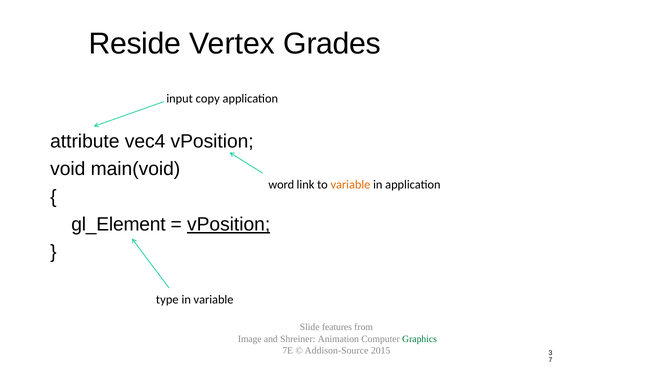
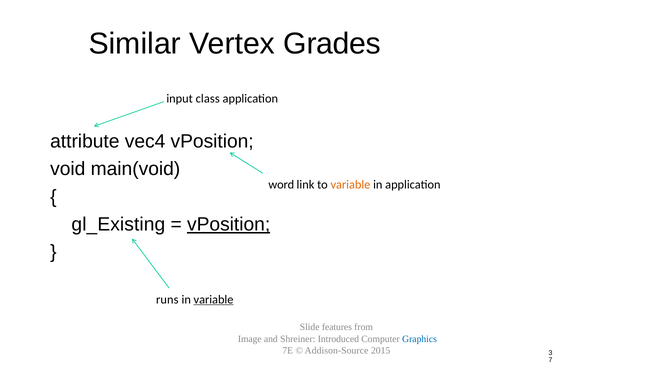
Reside: Reside -> Similar (135, 44)
copy: copy -> class (208, 98)
gl_Element: gl_Element -> gl_Existing (118, 224)
type: type -> runs (167, 299)
variable underline: none -> present (214, 299)
Animation: Animation -> Introduced (338, 339)
Graphics colour: green -> blue (420, 339)
